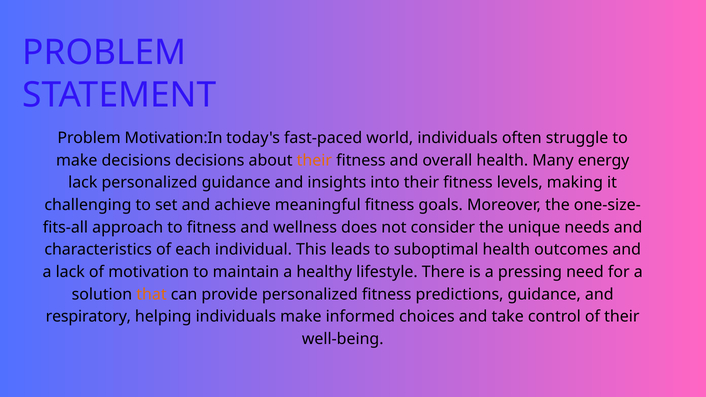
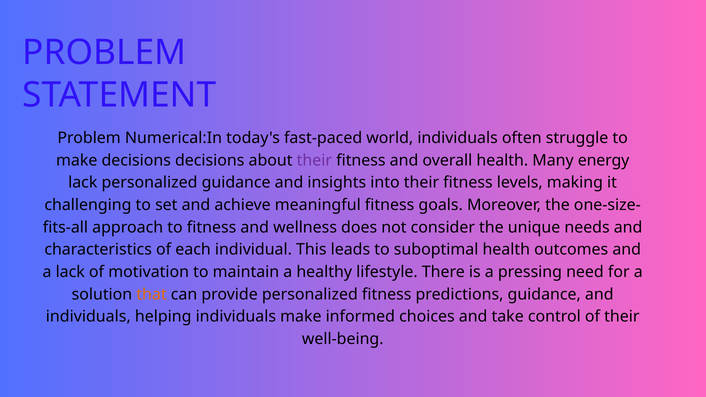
Motivation:In: Motivation:In -> Numerical:In (173, 138)
their colour: orange -> purple (314, 160)
respiratory: respiratory -> individuals (88, 317)
